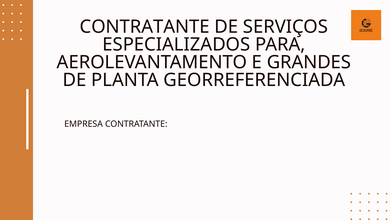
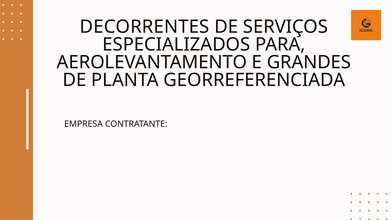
CONTRATANTE: CONTRATANTE -> DECORRENTES (145, 27)
